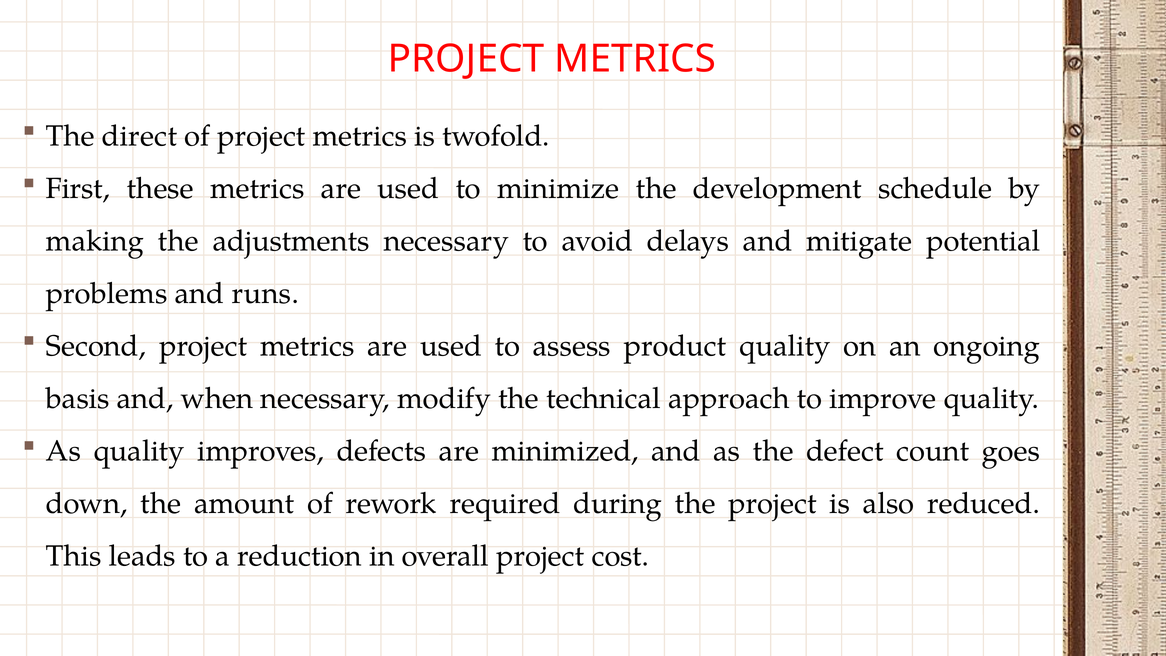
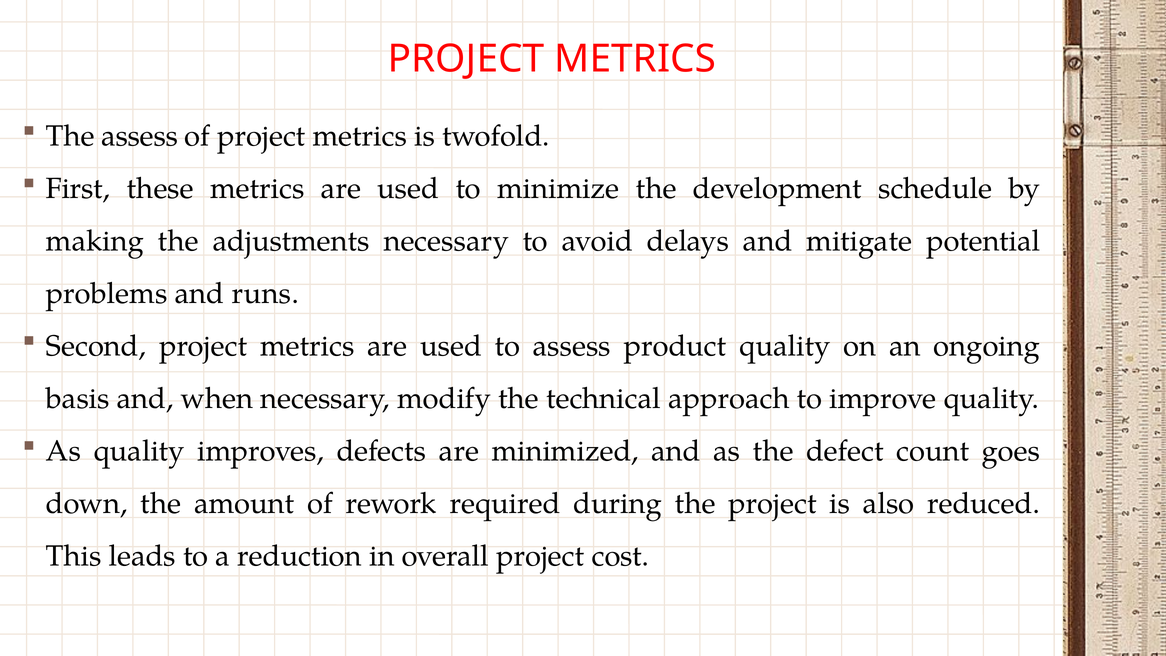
The direct: direct -> assess (140, 136)
